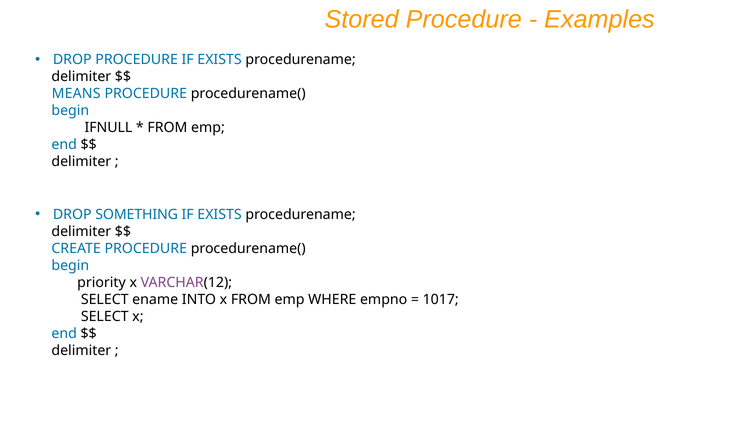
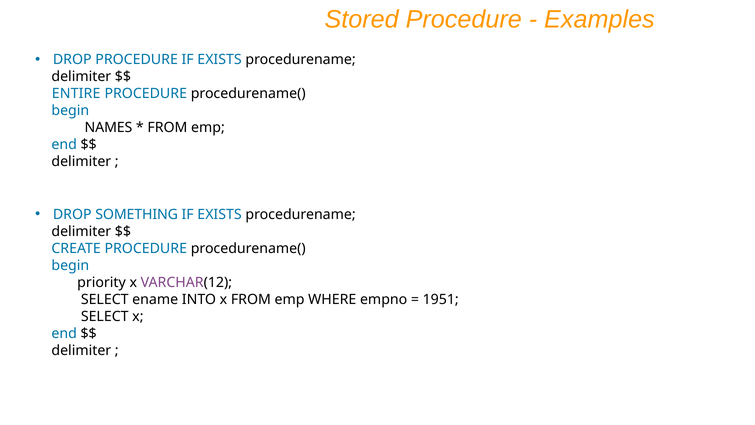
MEANS: MEANS -> ENTIRE (76, 94)
IFNULL: IFNULL -> NAMES (108, 128)
1017: 1017 -> 1951 (441, 299)
